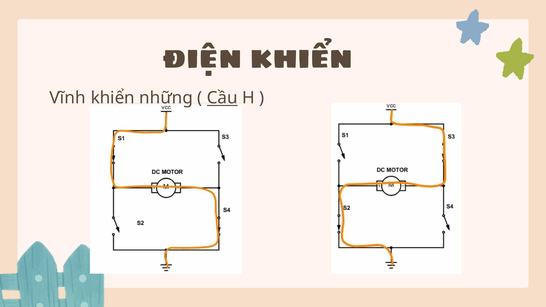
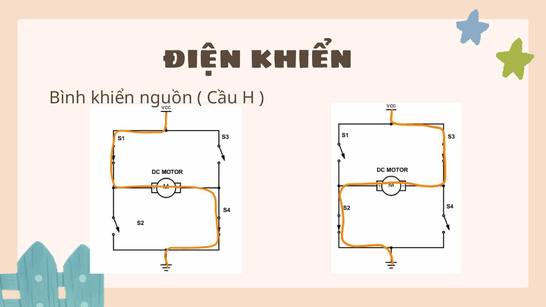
Vĩnh: Vĩnh -> Bình (68, 98)
những: những -> nguồn (166, 98)
Cầu underline: present -> none (222, 98)
